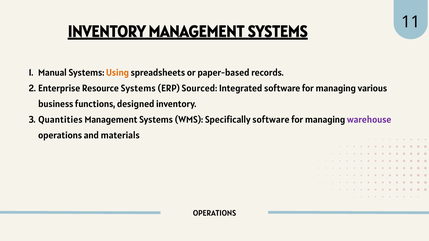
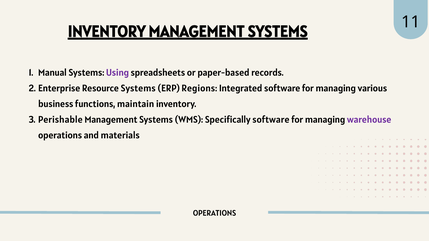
Using colour: orange -> purple (118, 73)
Sourced: Sourced -> Regions (199, 88)
designed: designed -> maintain (136, 104)
Quantities: Quantities -> Perishable (60, 120)
